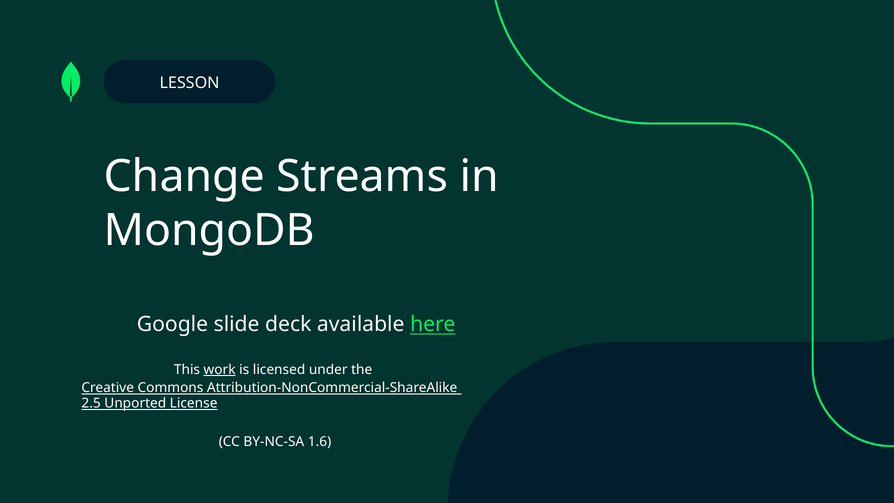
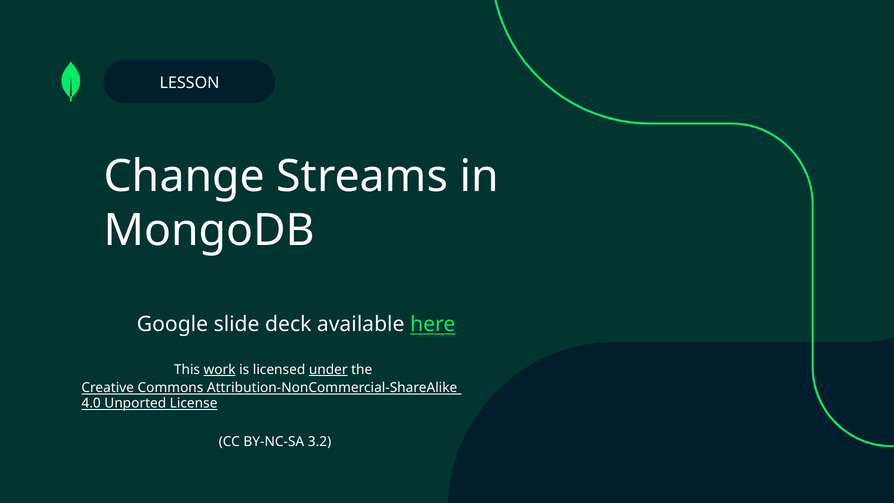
under underline: none -> present (328, 369)
2.5: 2.5 -> 4.0 (91, 403)
1.6: 1.6 -> 3.2 (320, 441)
